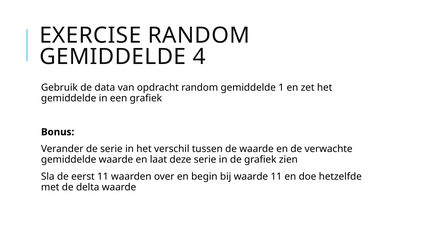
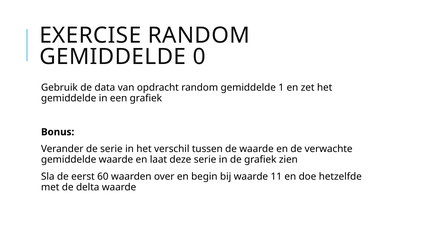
4: 4 -> 0 (199, 57)
eerst 11: 11 -> 60 (103, 177)
